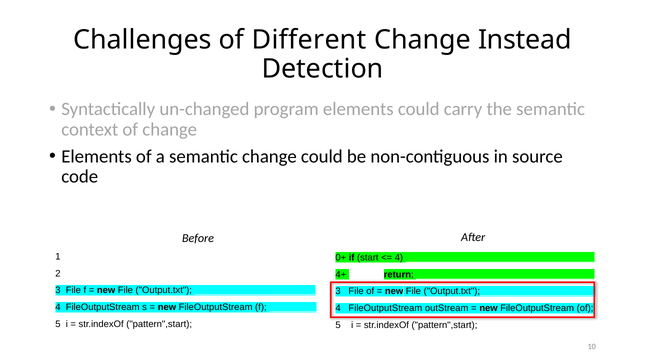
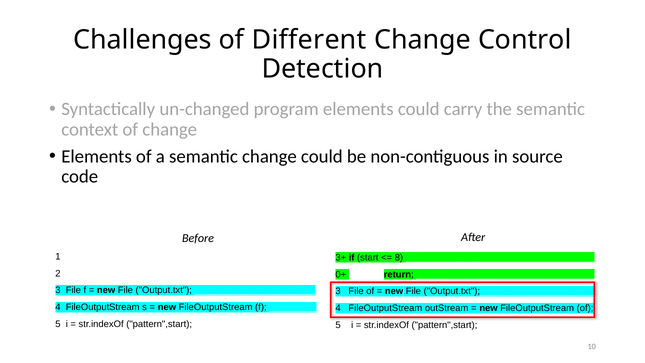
Instead: Instead -> Control (525, 40)
0+: 0+ -> 3+ (341, 257)
4: 4 -> 8 (399, 257)
4+: 4+ -> 0+ (341, 274)
